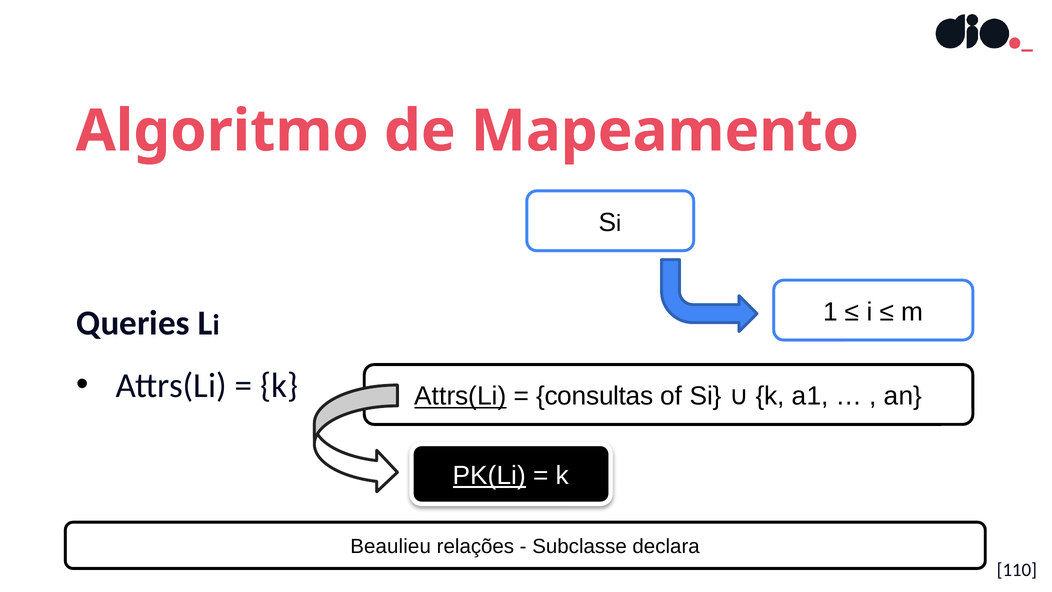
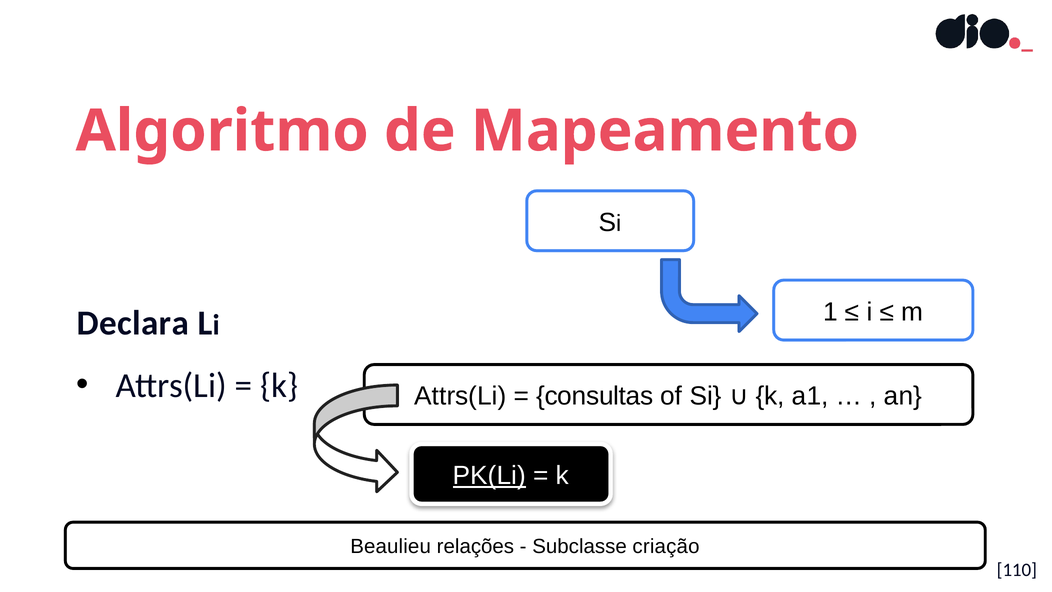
Queries: Queries -> Declara (133, 323)
Attrs(Li underline: present -> none (460, 396)
declara: declara -> criação (666, 547)
